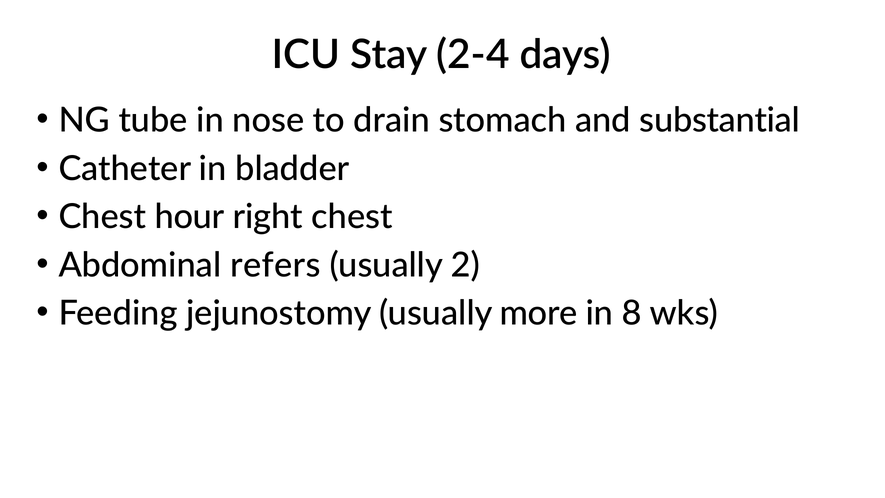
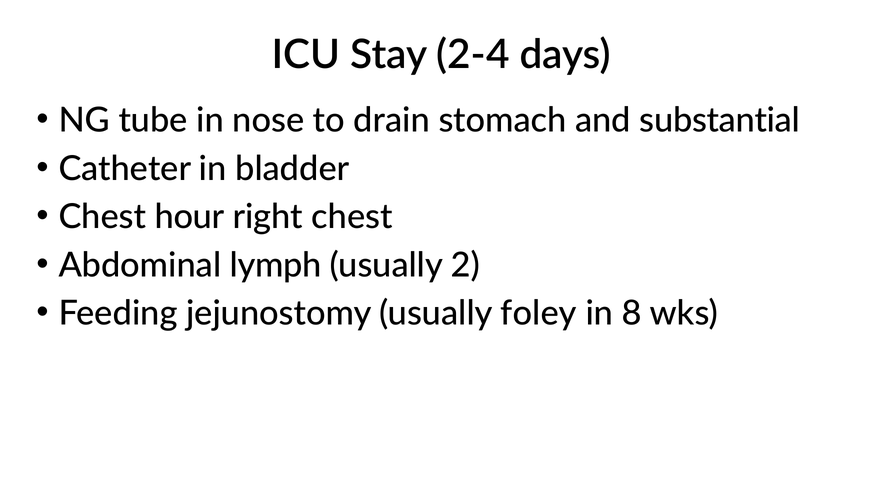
refers: refers -> lymph (276, 265)
more: more -> foley (539, 313)
